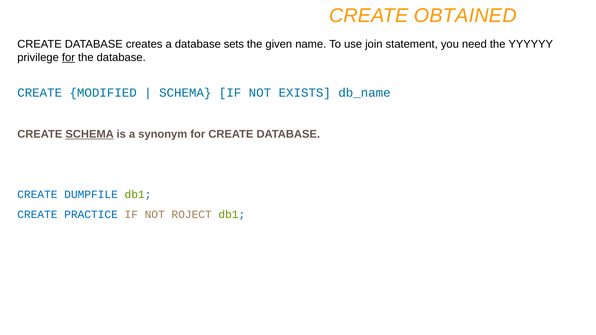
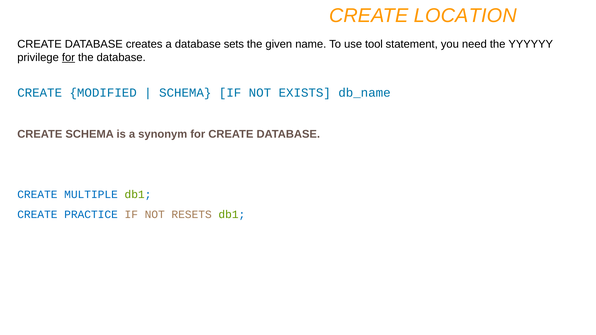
OBTAINED: OBTAINED -> LOCATION (465, 16)
join: join -> tool (374, 44)
SCHEMA underline: present -> none (90, 134)
DUMPFILE: DUMPFILE -> MULTIPLE (91, 195)
ROJECT: ROJECT -> RESETS (192, 215)
